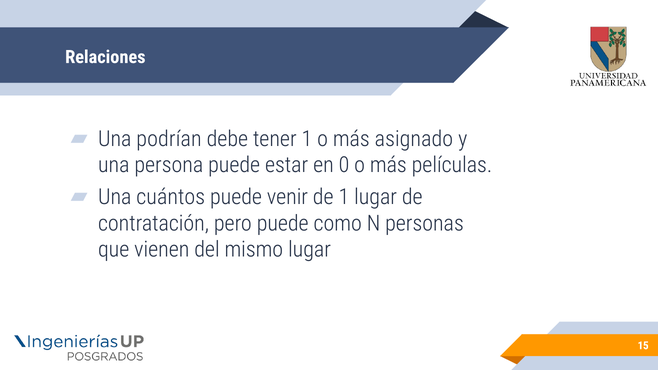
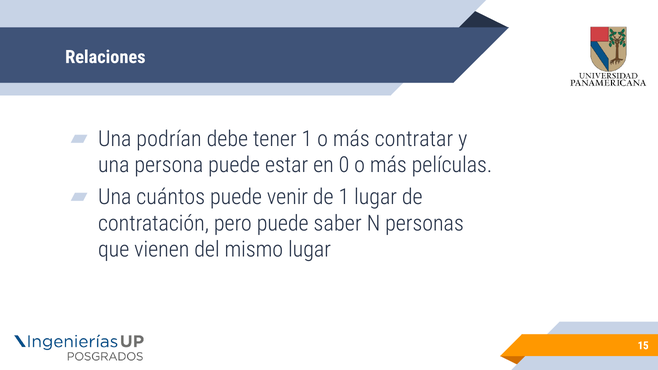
asignado: asignado -> contratar (414, 139)
como: como -> saber (338, 223)
